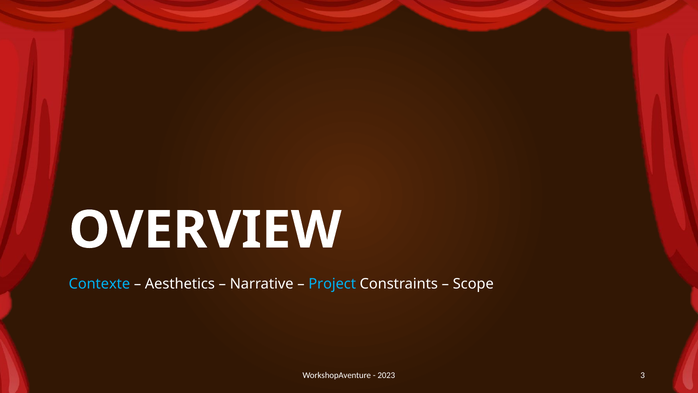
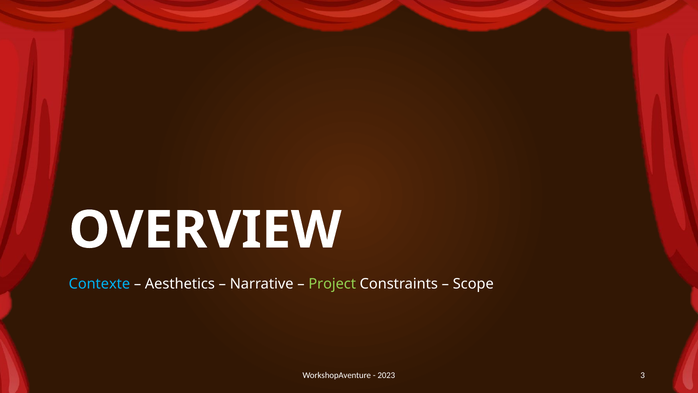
Project colour: light blue -> light green (332, 284)
